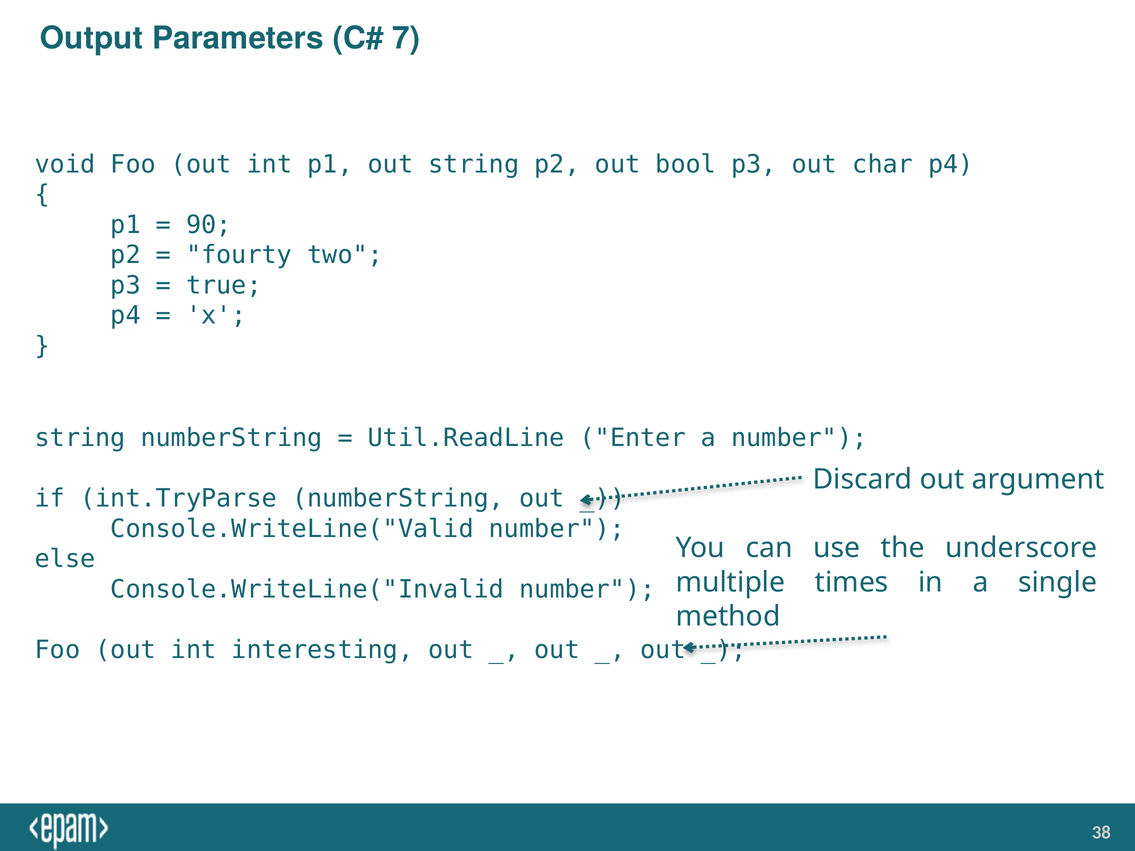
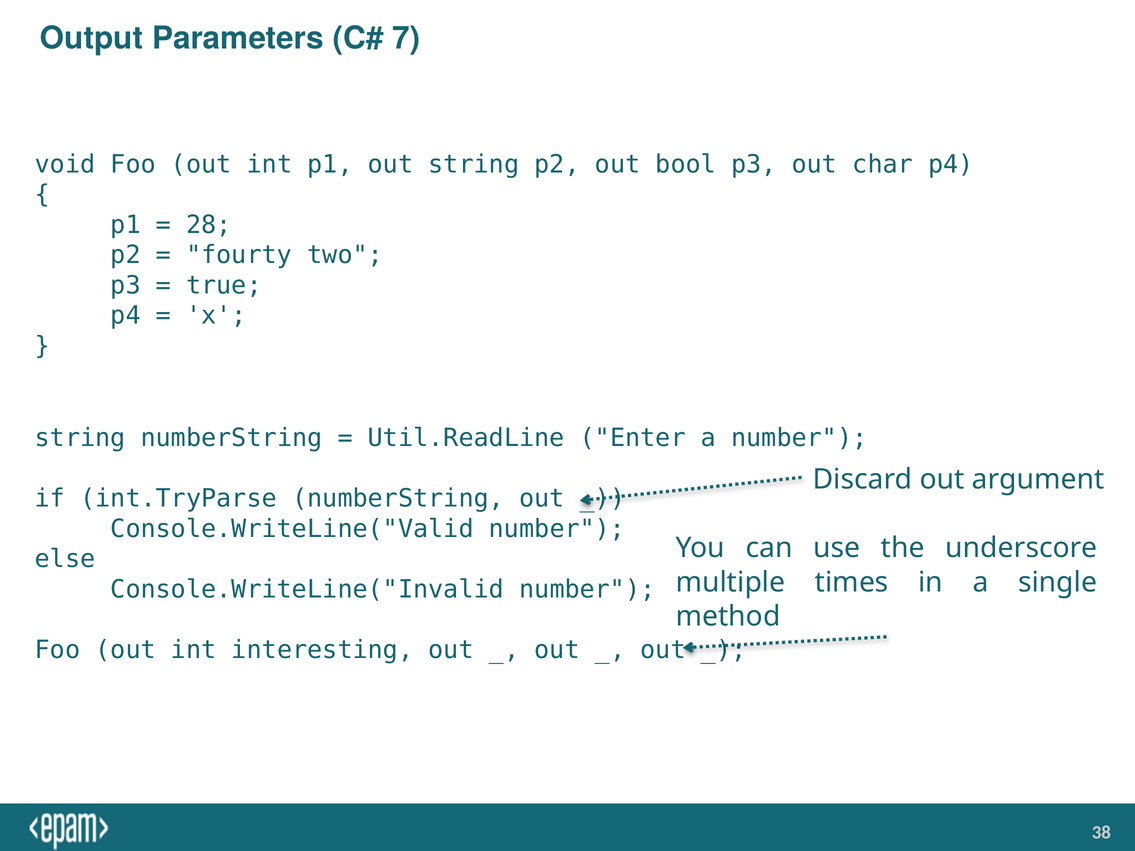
90: 90 -> 28 (209, 225)
